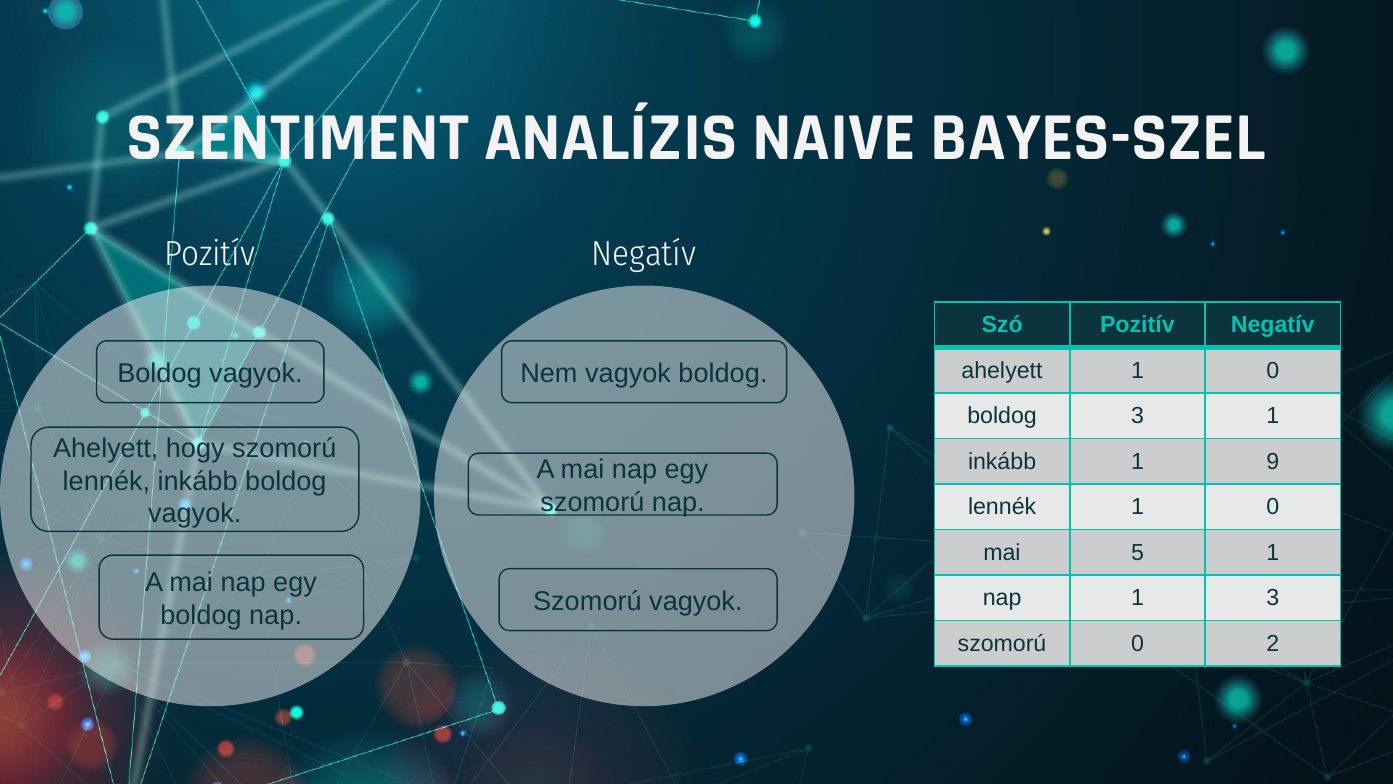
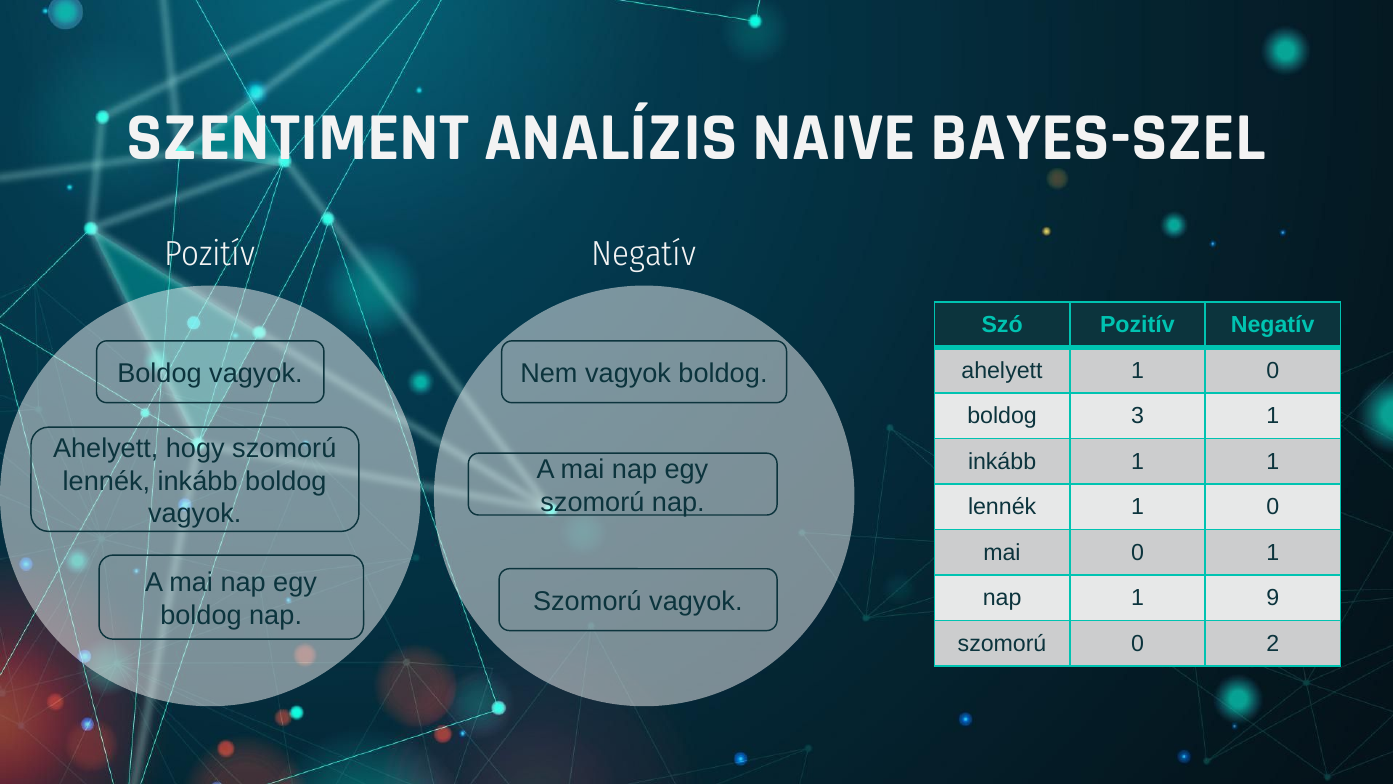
1 9: 9 -> 1 (1273, 461)
mai 5: 5 -> 0 (1138, 552)
1 3: 3 -> 9 (1273, 598)
